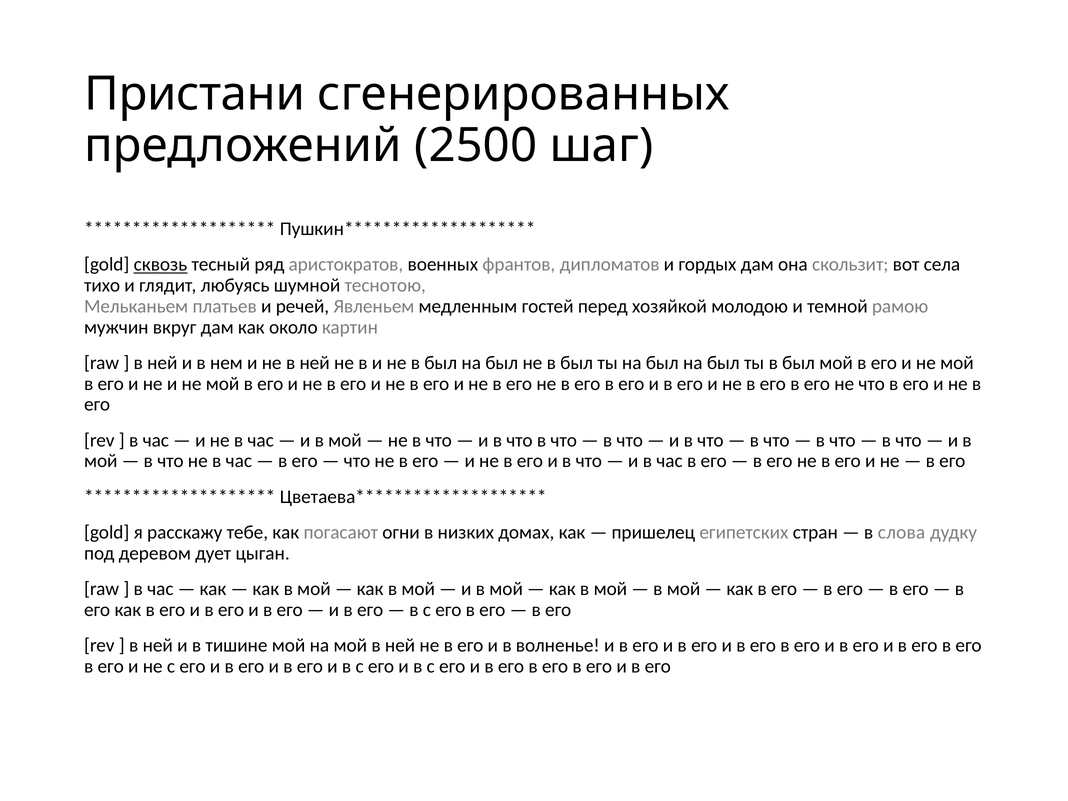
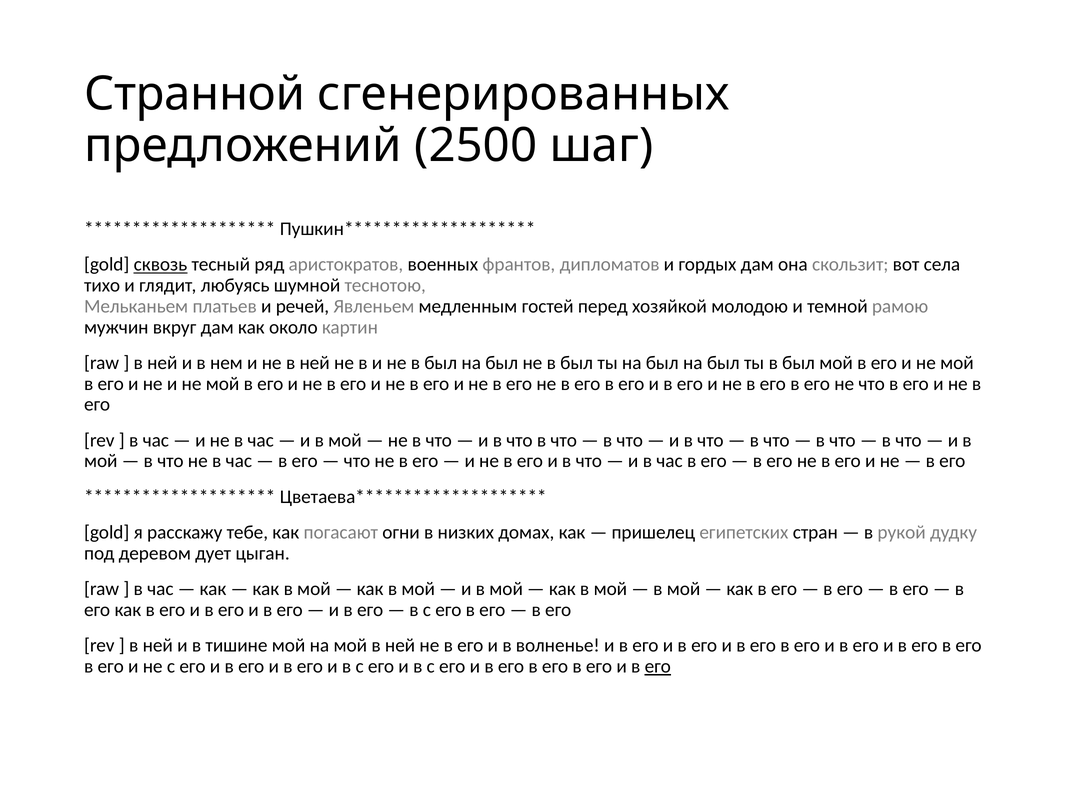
Пристани: Пристани -> Странной (195, 94)
слова: слова -> рукой (902, 533)
его underline: none -> present (658, 666)
